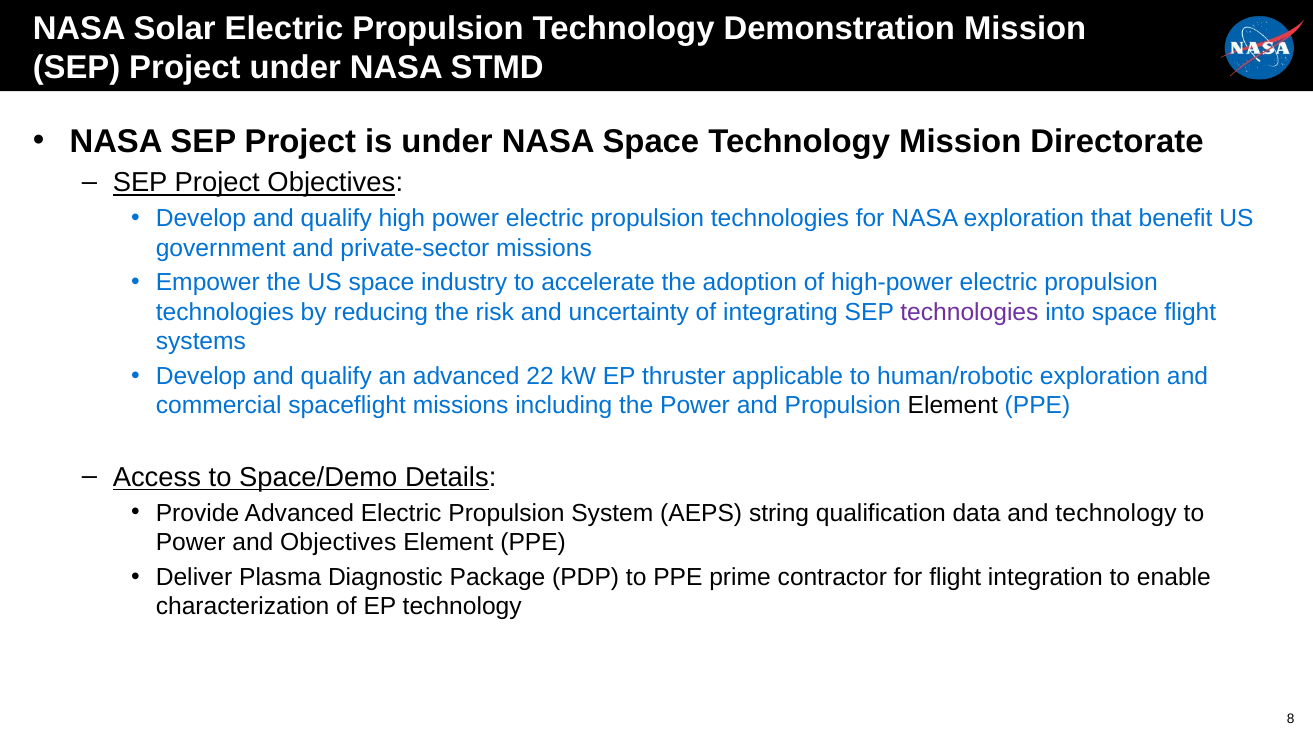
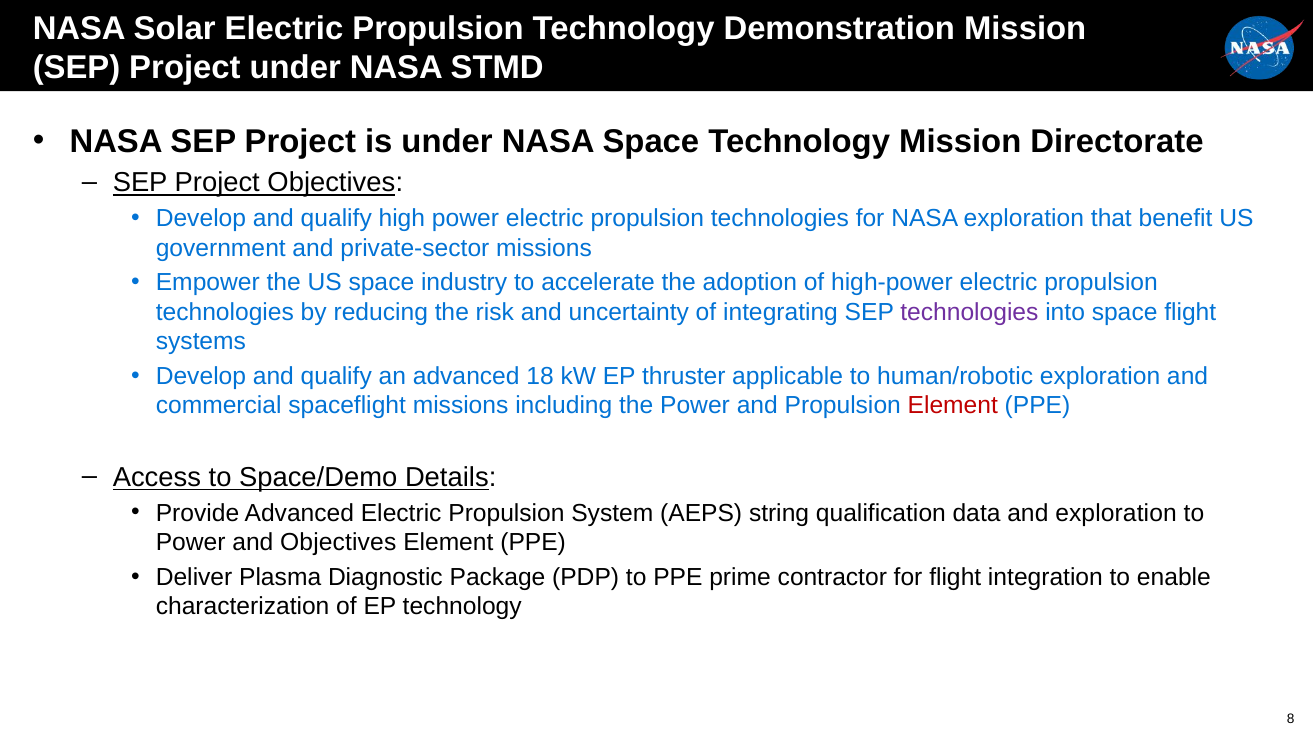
22: 22 -> 18 (540, 376)
Element colour: black -> red (953, 406)
and technology: technology -> exploration (1116, 513)
